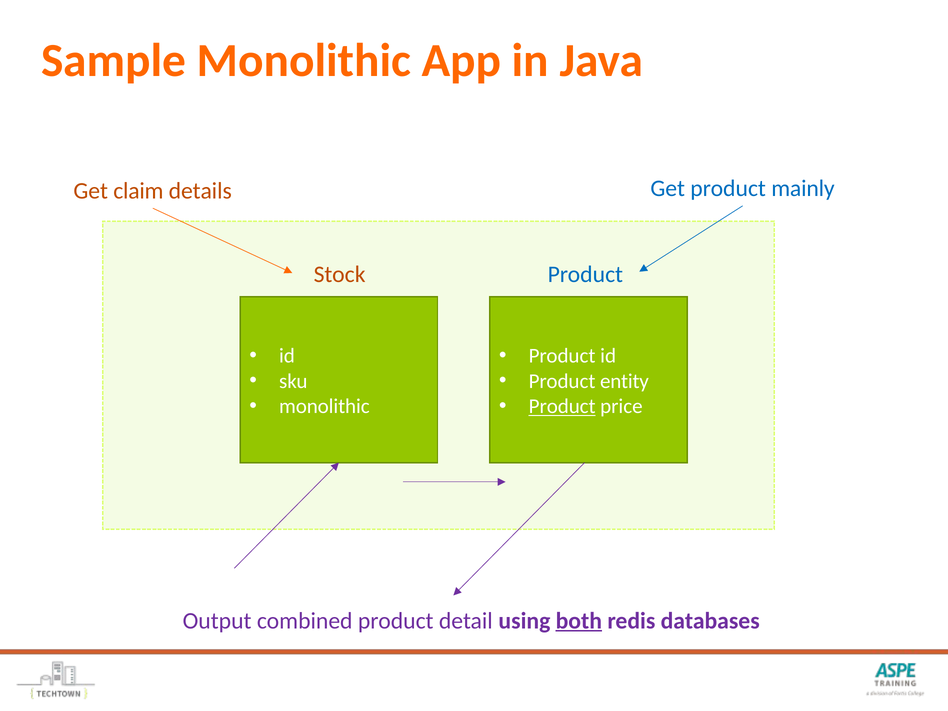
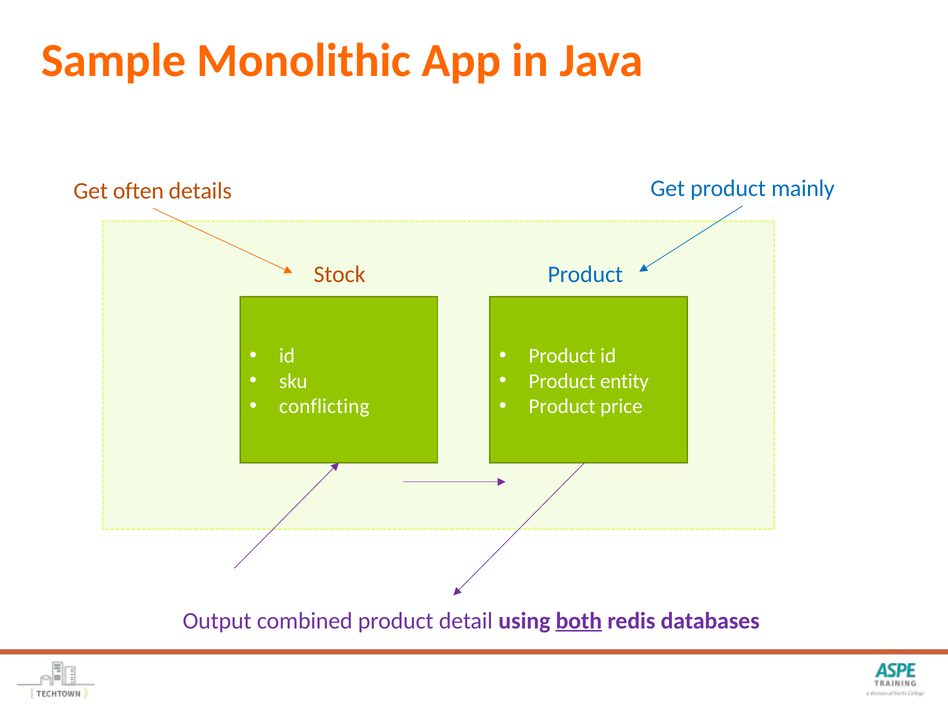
claim: claim -> often (138, 191)
monolithic: monolithic -> conflicting (324, 406)
Product underline: present -> none (562, 406)
